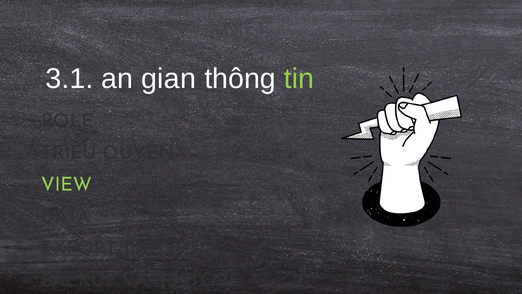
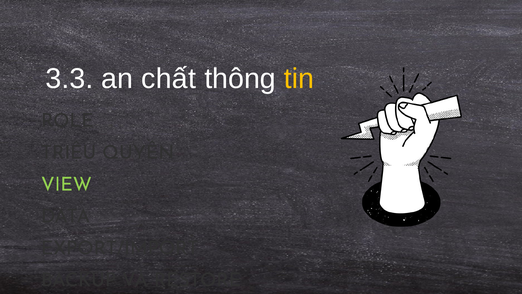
3.1: 3.1 -> 3.3 (69, 79)
gian: gian -> chất (169, 79)
tin colour: light green -> yellow (299, 79)
